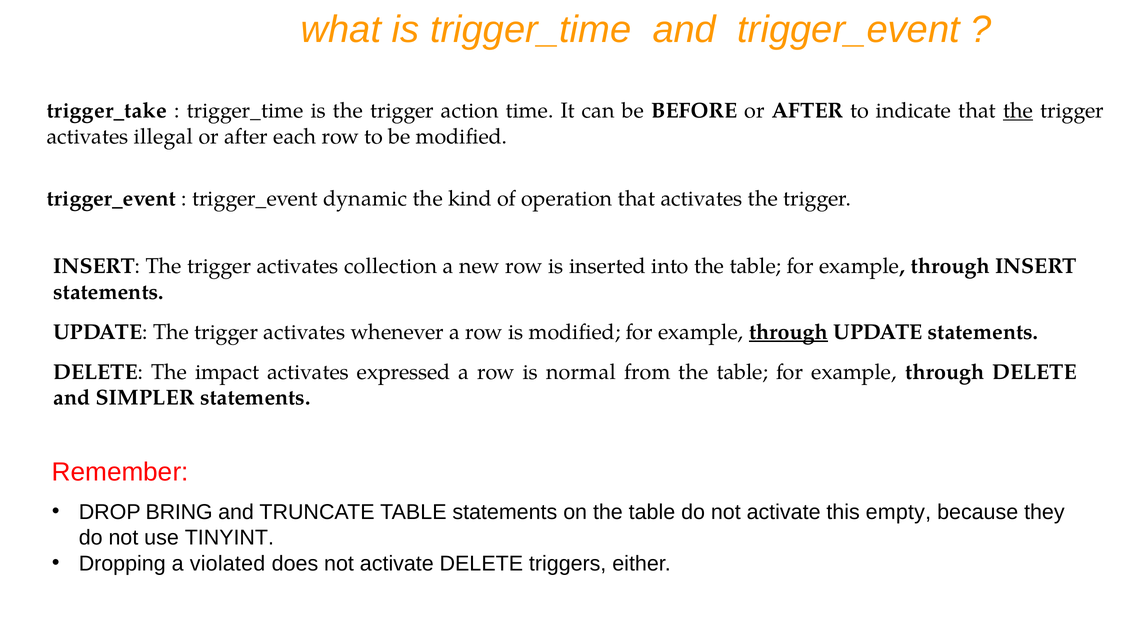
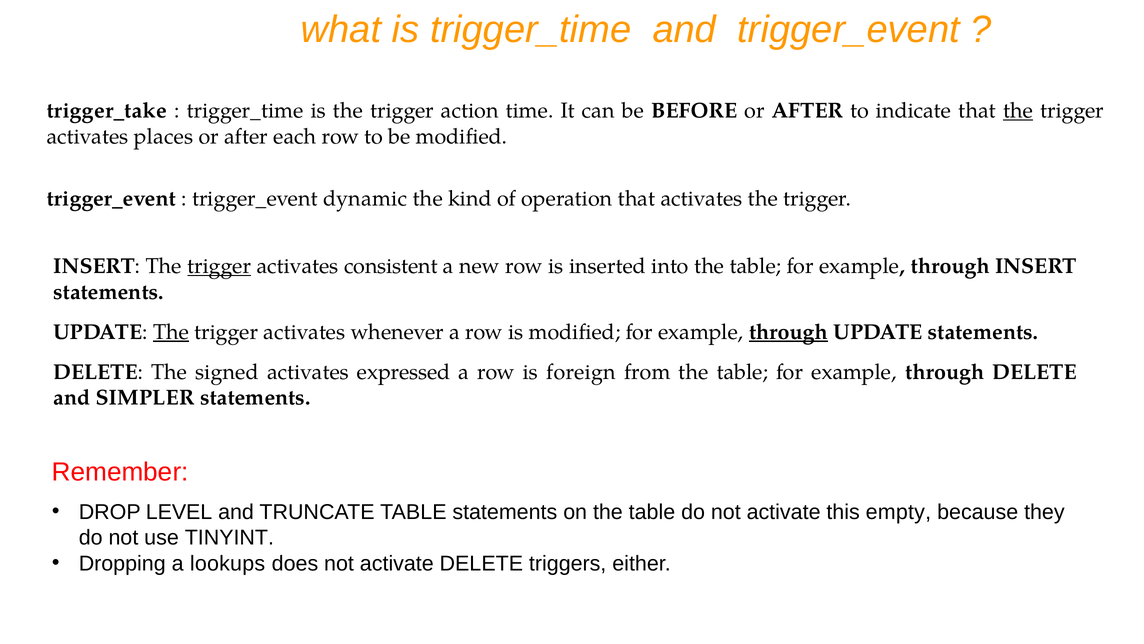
illegal: illegal -> places (163, 136)
trigger underline: none -> present (219, 266)
collection: collection -> consistent (391, 266)
The underline: none -> present (171, 332)
impact: impact -> signed (227, 372)
normal: normal -> foreign (581, 372)
BRING: BRING -> LEVEL (179, 512)
violated: violated -> lookups (228, 563)
